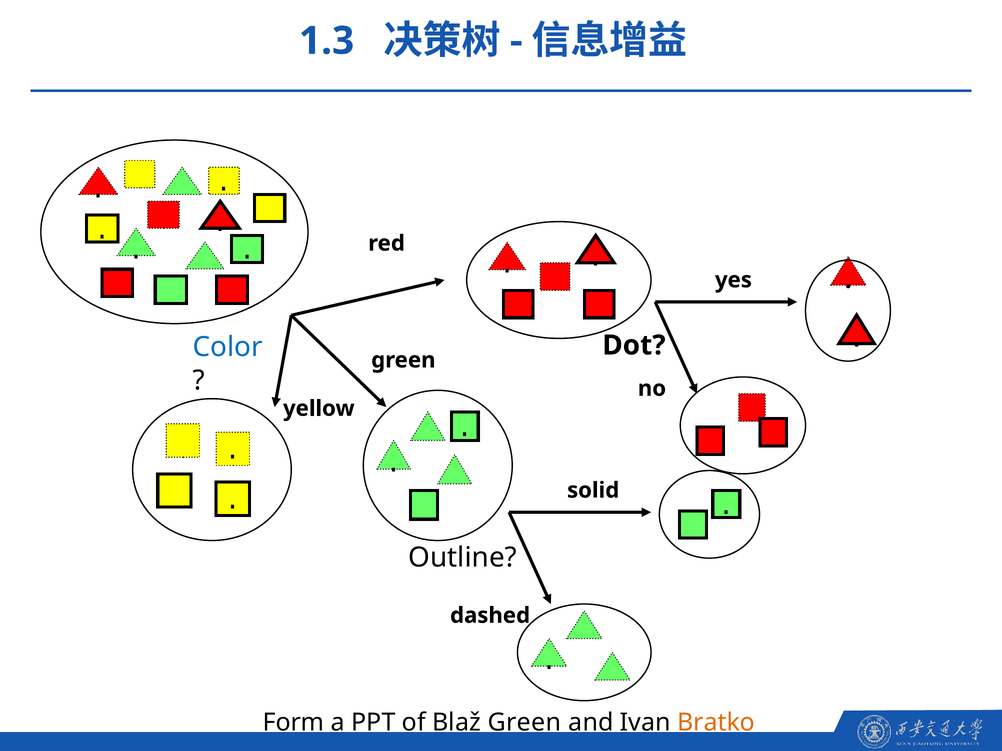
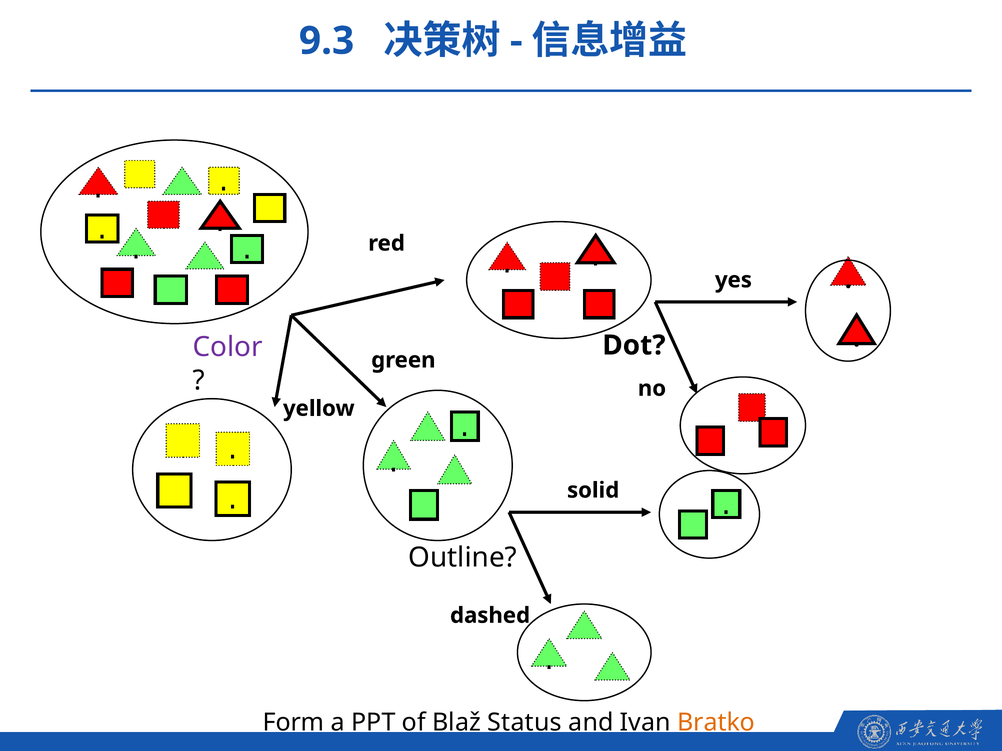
1.3: 1.3 -> 9.3 (327, 41)
Color colour: blue -> purple (228, 347)
Blaž Green: Green -> Status (525, 723)
